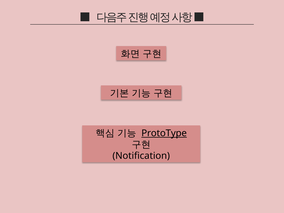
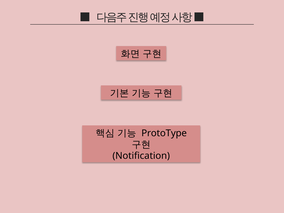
ProtoType underline: present -> none (164, 133)
